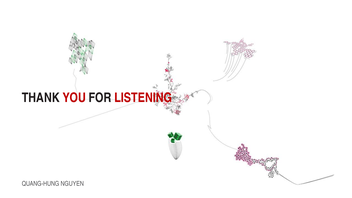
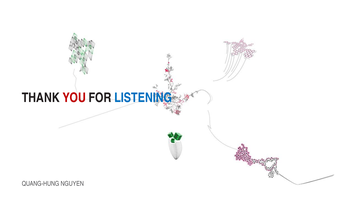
LISTENING colour: red -> blue (143, 98)
